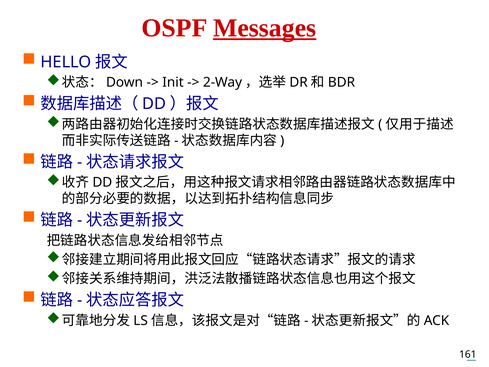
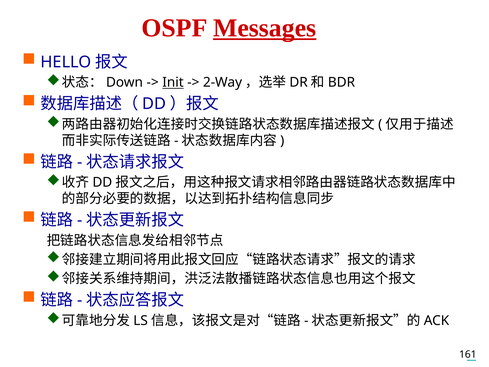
Init underline: none -> present (173, 82)
